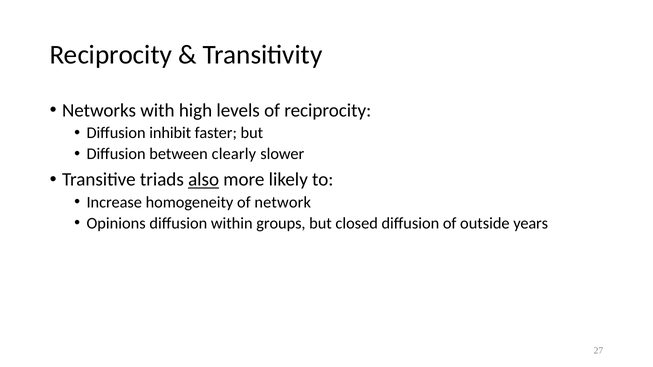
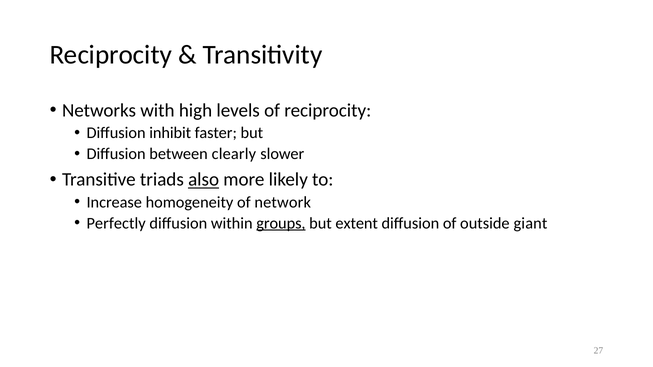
Opinions: Opinions -> Perfectly (116, 223)
groups underline: none -> present (281, 223)
closed: closed -> extent (357, 223)
years: years -> giant (530, 223)
